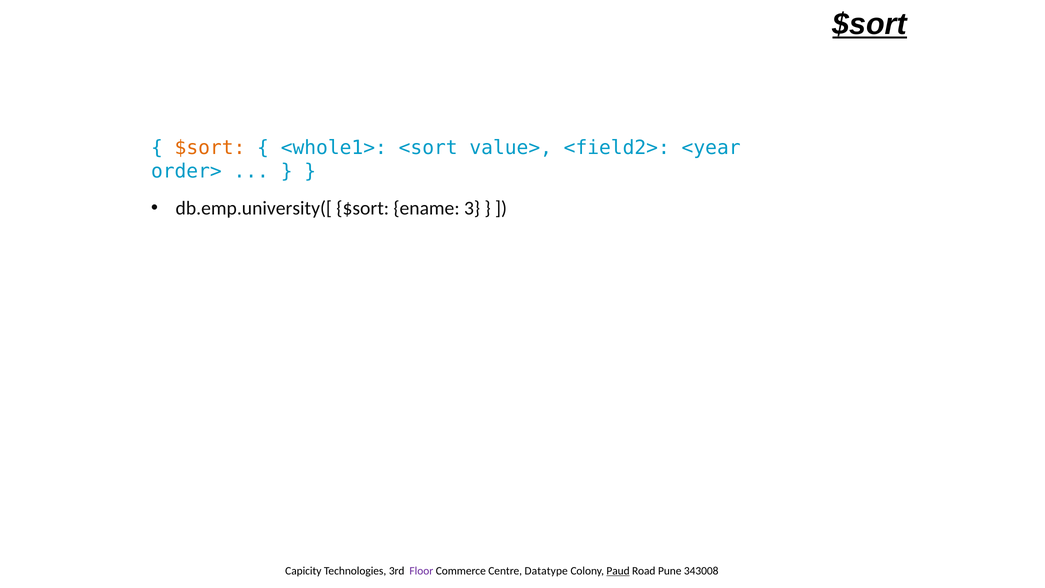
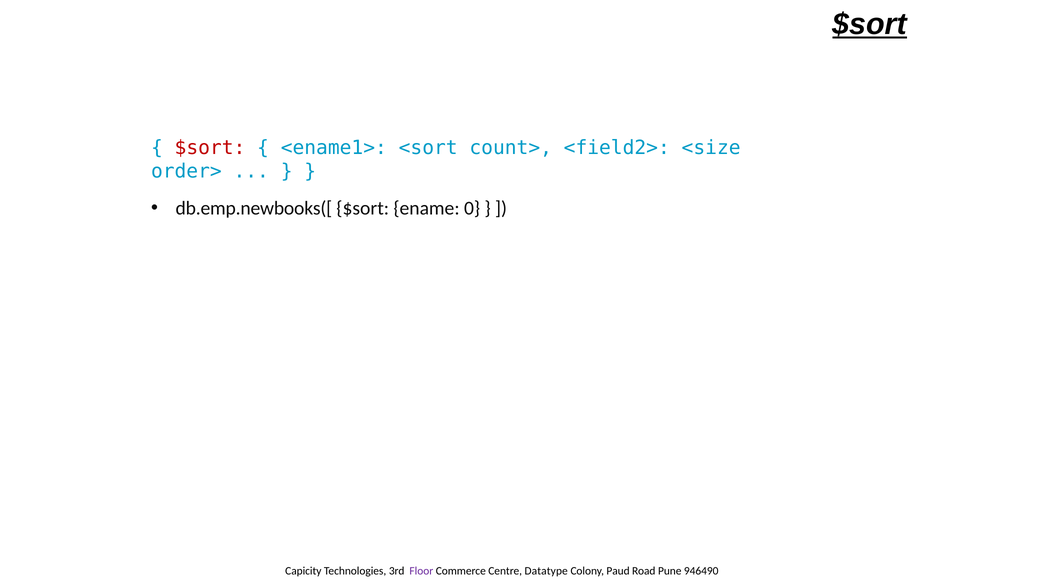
$sort colour: orange -> red (210, 148)
<whole1>: <whole1> -> <ename1> (334, 148)
value>: value> -> count> (511, 148)
<year: <year -> <size (711, 148)
db.emp.university([: db.emp.university([ -> db.emp.newbooks([ (254, 208)
3: 3 -> 0 (472, 208)
Paud underline: present -> none (618, 571)
343008: 343008 -> 946490 (701, 571)
